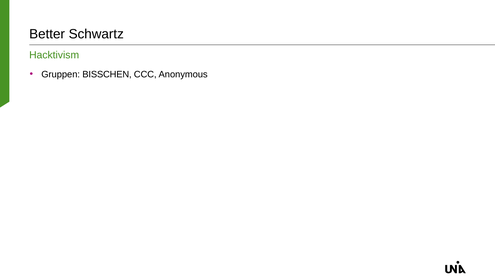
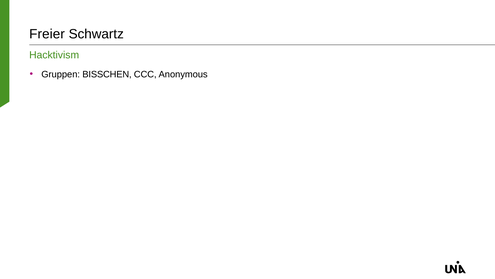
Better: Better -> Freier (47, 34)
